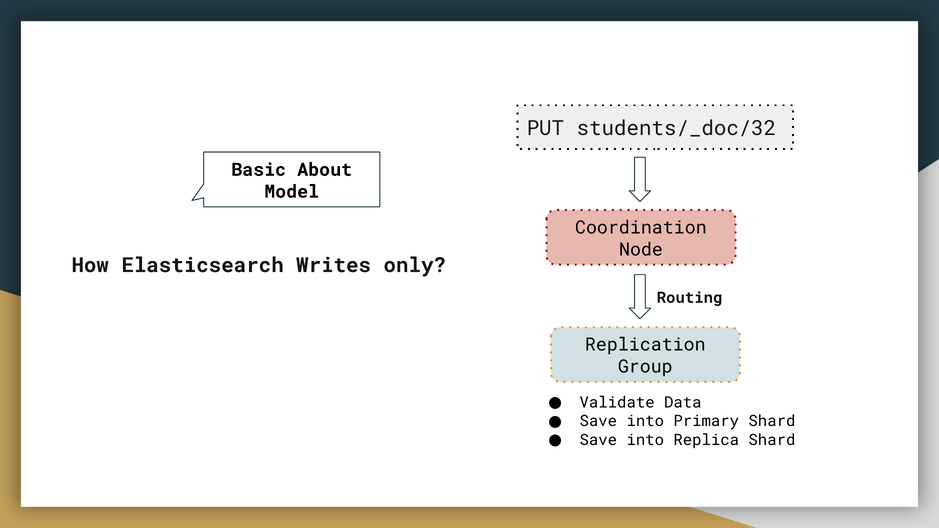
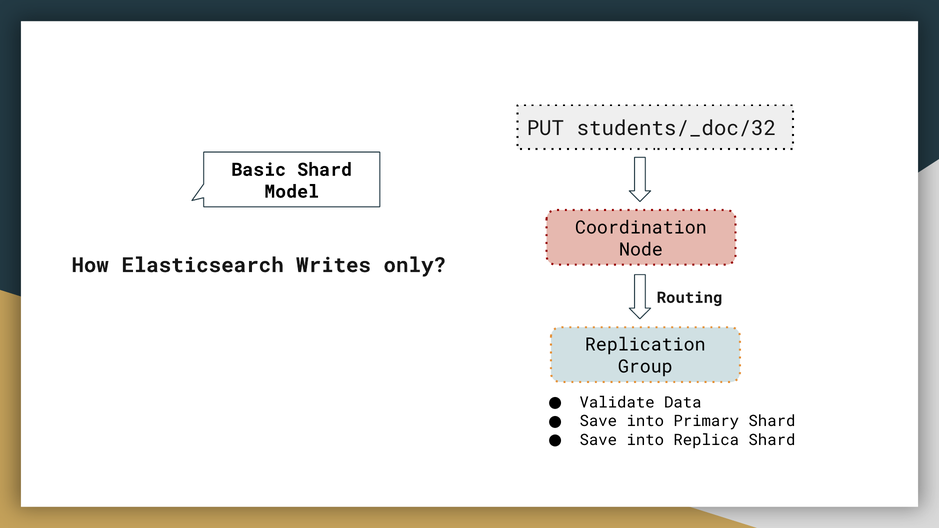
Basic About: About -> Shard (325, 170)
